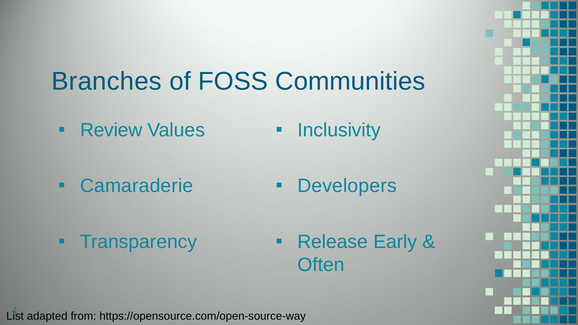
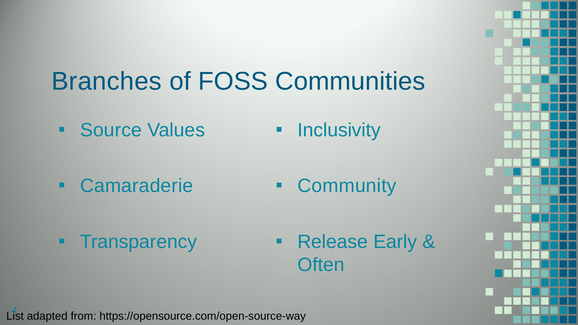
Review: Review -> Source (111, 130)
Developers: Developers -> Community (347, 186)
